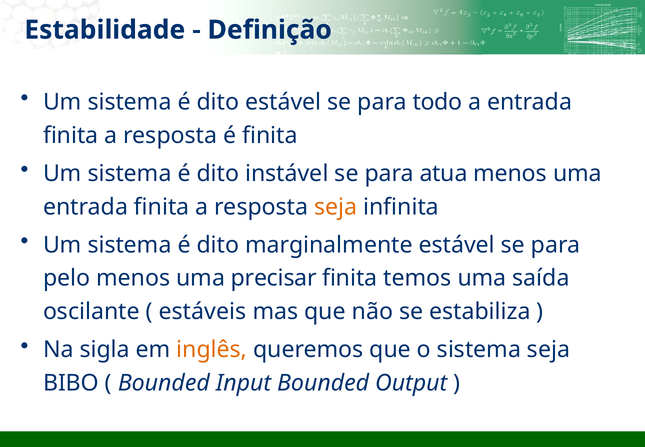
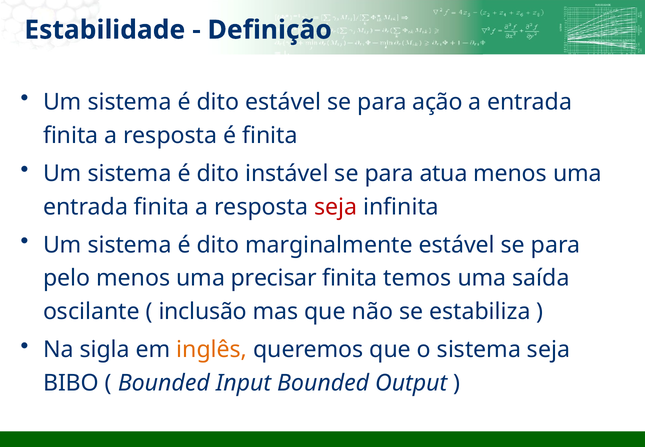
todo: todo -> ação (437, 102)
seja colour: orange -> red (336, 207)
estáveis: estáveis -> inclusão (203, 311)
